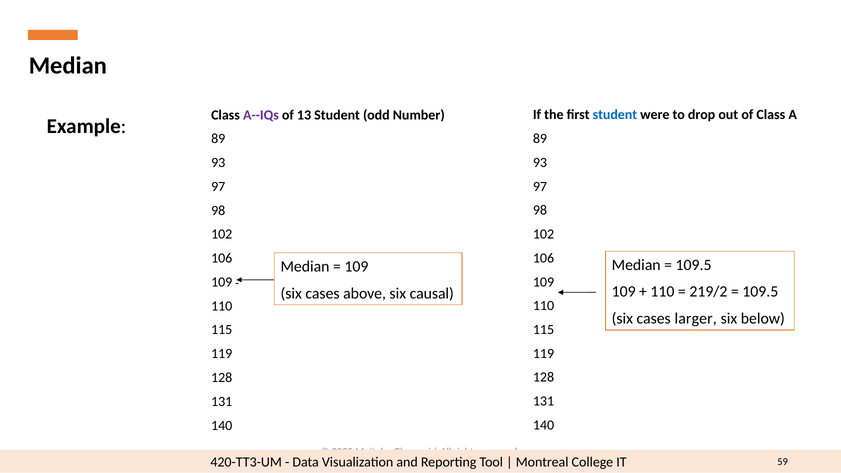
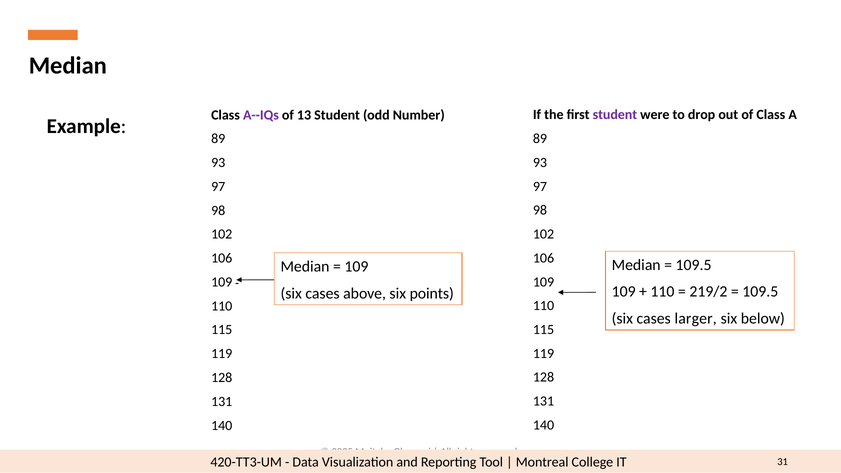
student colour: blue -> purple (615, 115)
causal: causal -> points (432, 293)
59: 59 -> 31 (783, 462)
